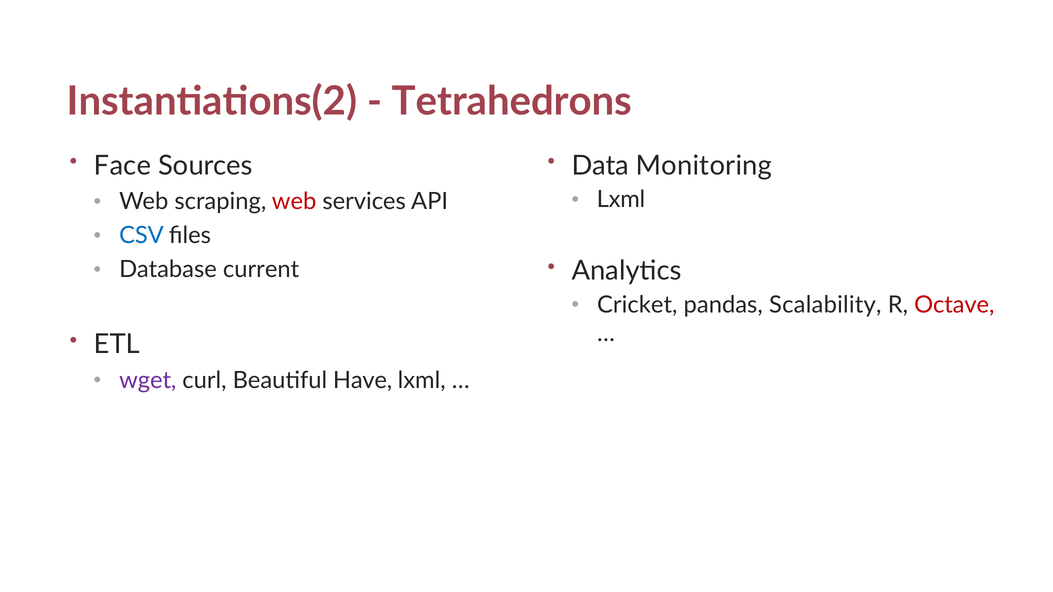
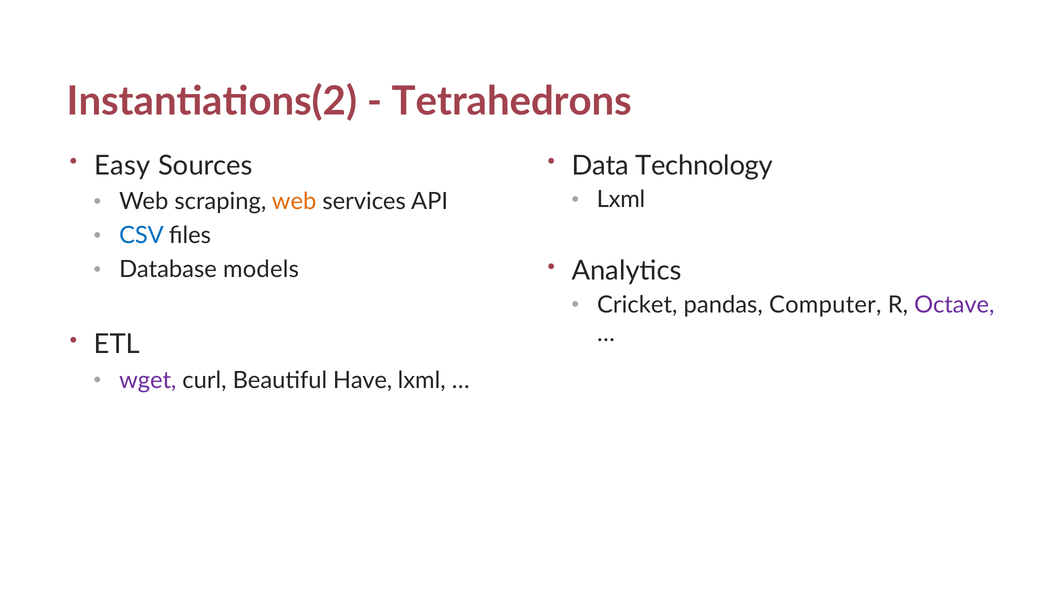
Face: Face -> Easy (122, 166)
Monitoring: Monitoring -> Technology (704, 166)
web colour: red -> orange (294, 202)
current: current -> models (261, 270)
Scalability: Scalability -> Computer (825, 305)
Octave colour: red -> purple (954, 305)
